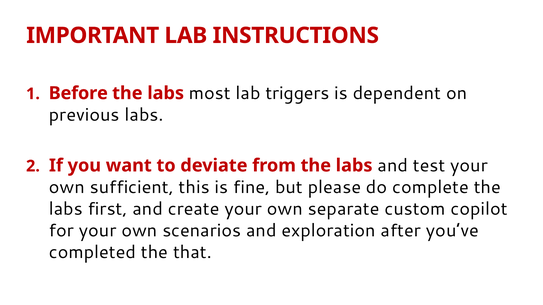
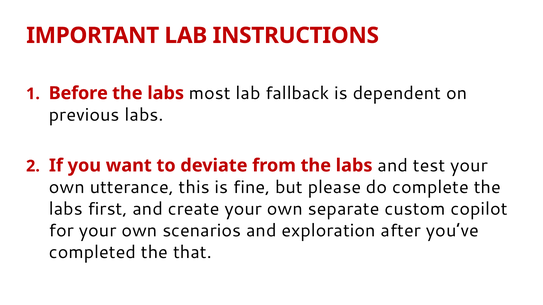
triggers: triggers -> fallback (297, 93)
sufficient: sufficient -> utterance (132, 187)
